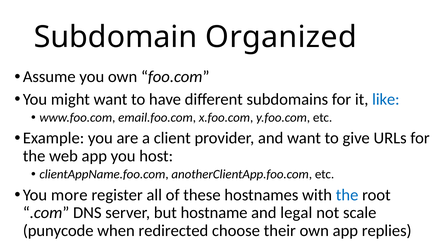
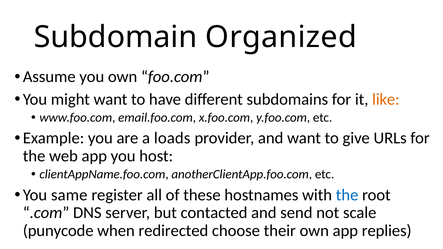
like colour: blue -> orange (386, 99)
client: client -> loads (172, 138)
more: more -> same (69, 195)
hostname: hostname -> contacted (214, 213)
legal: legal -> send (296, 213)
